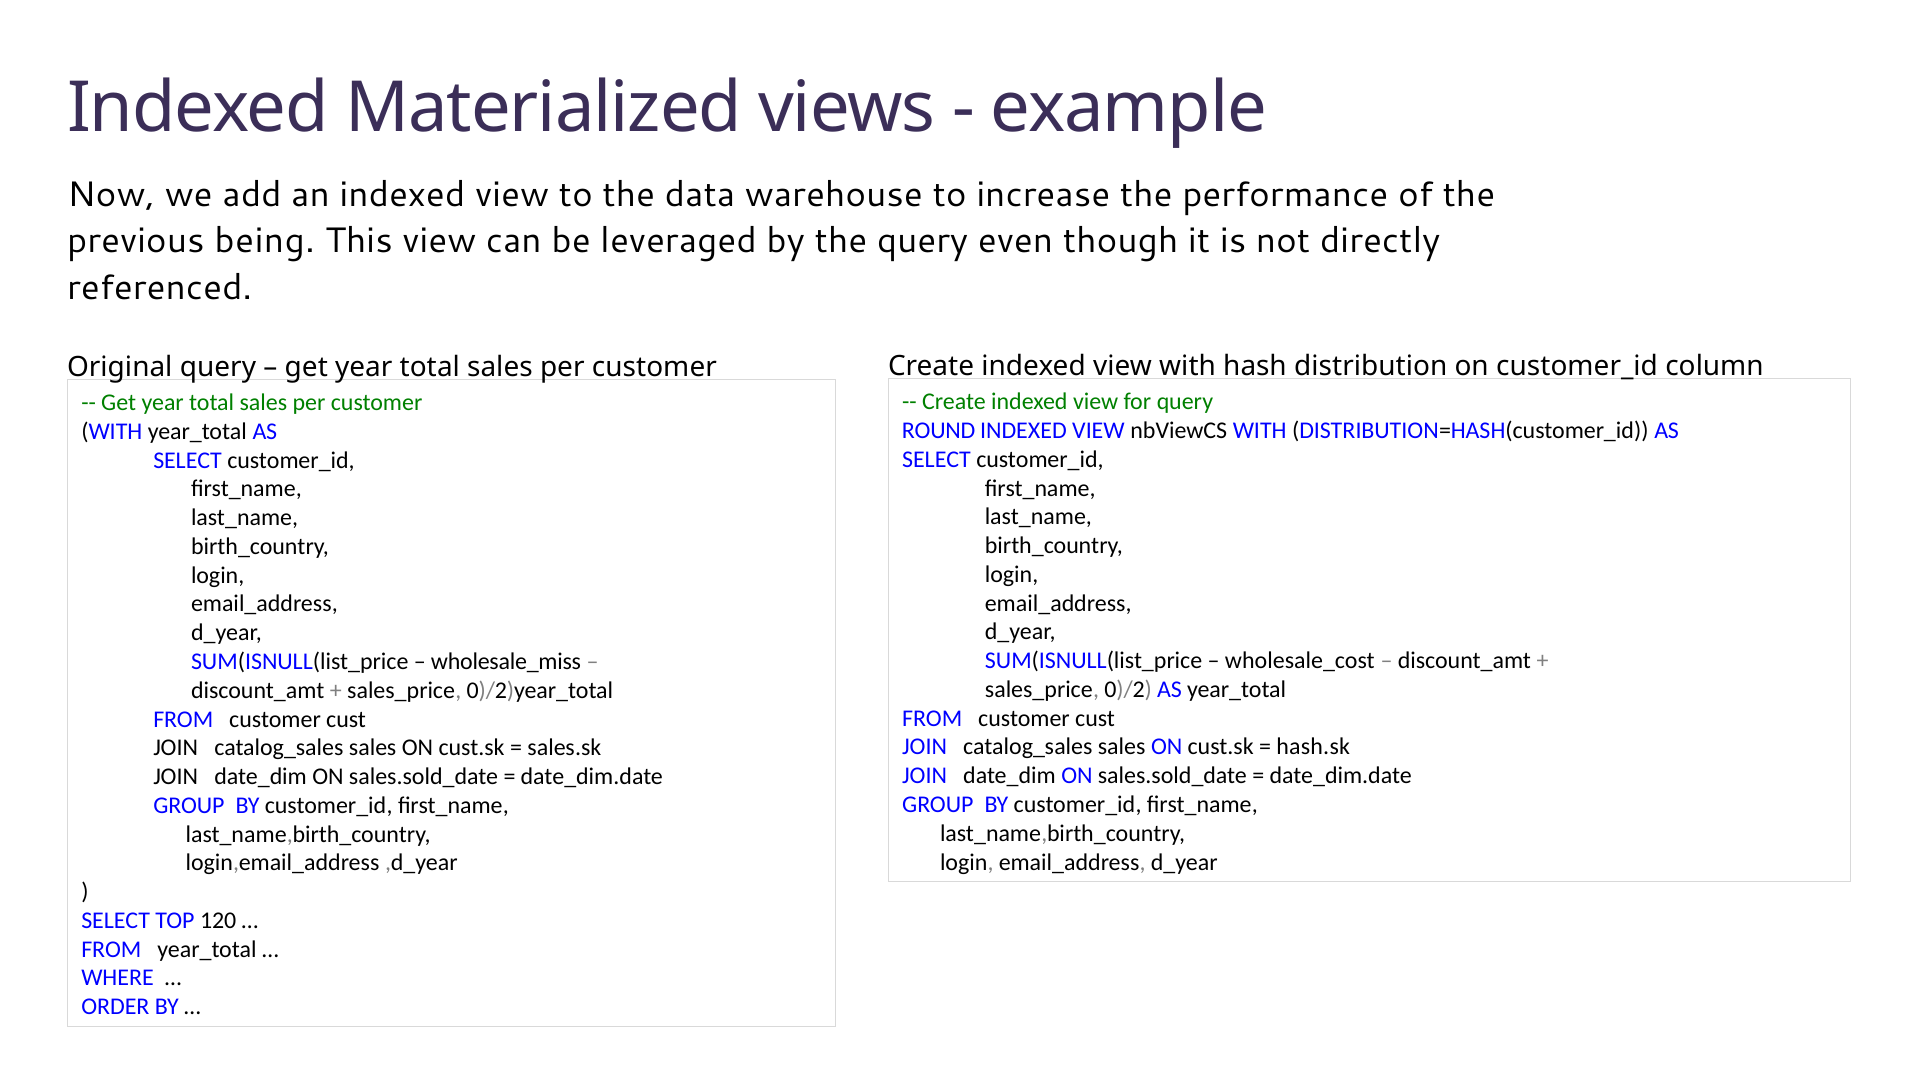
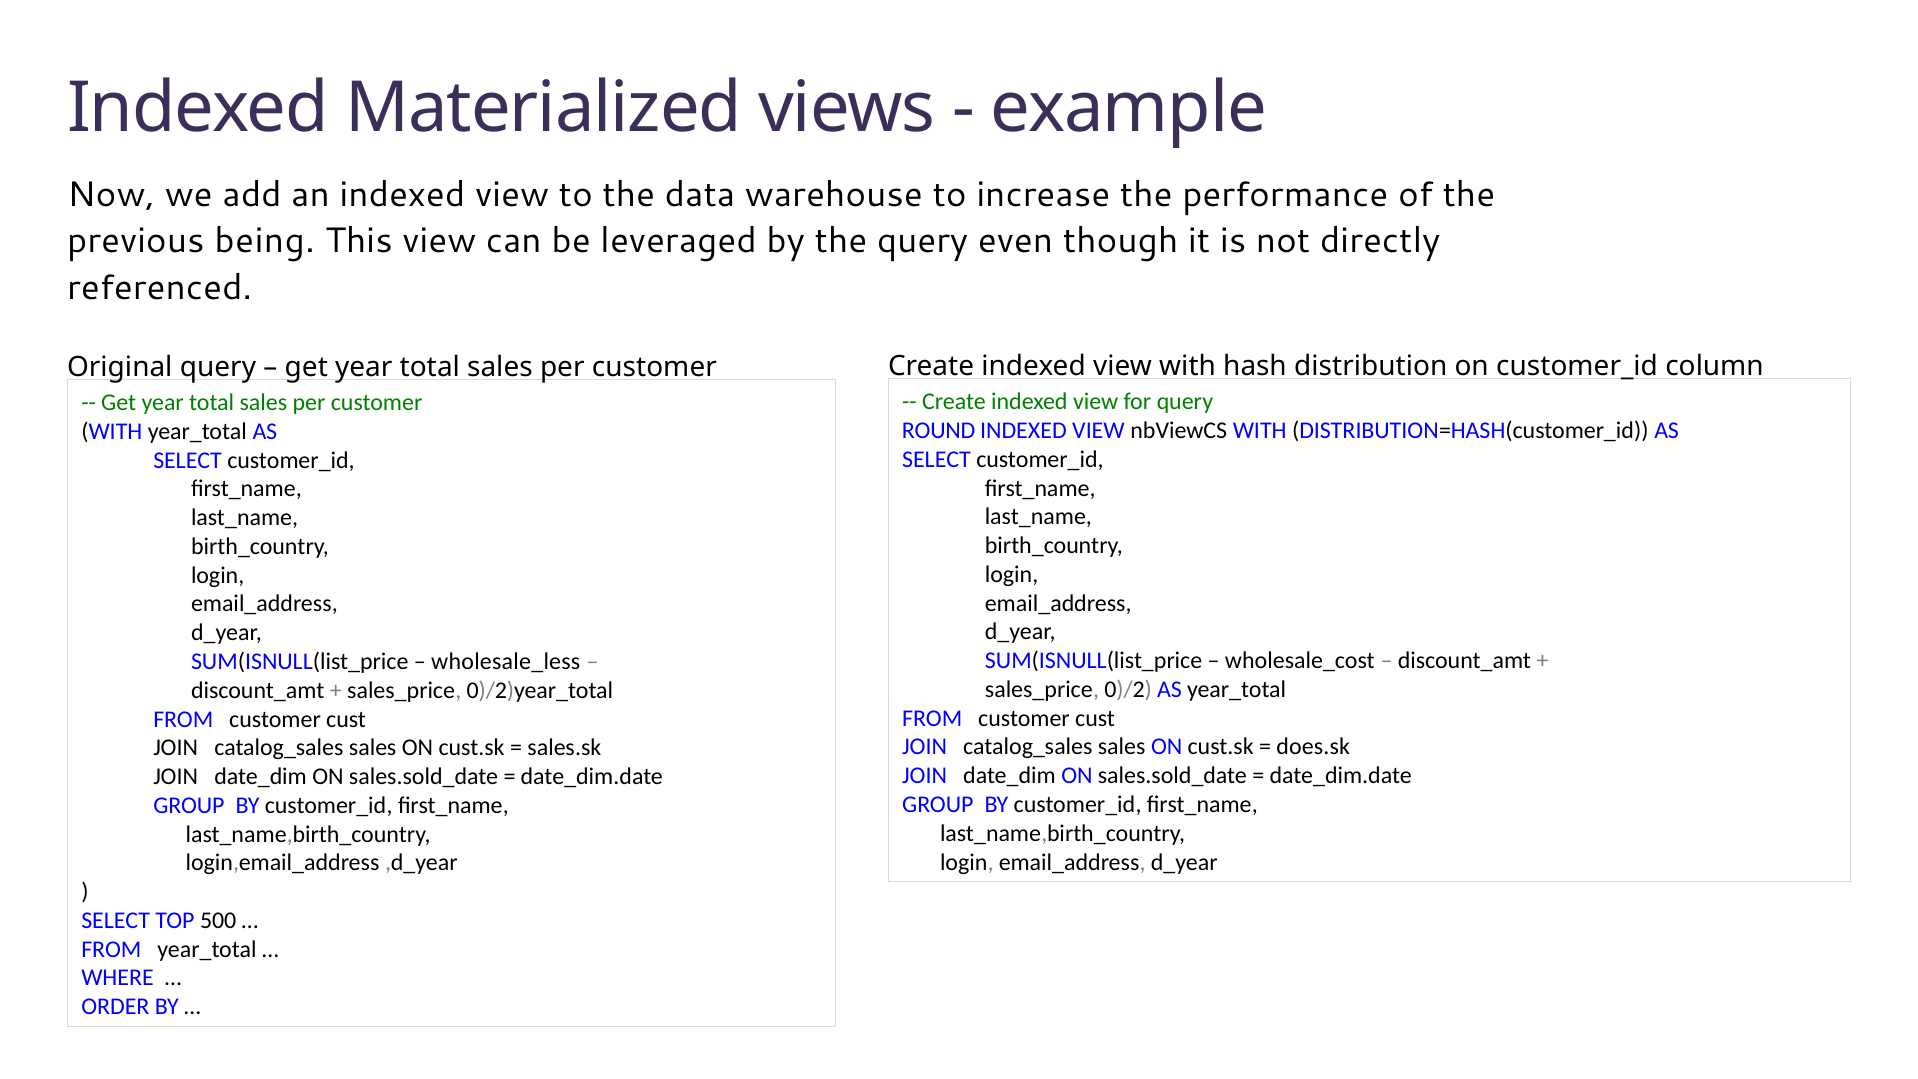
wholesale_miss: wholesale_miss -> wholesale_less (506, 661)
hash.sk: hash.sk -> does.sk (1313, 747)
120: 120 -> 500 (218, 920)
